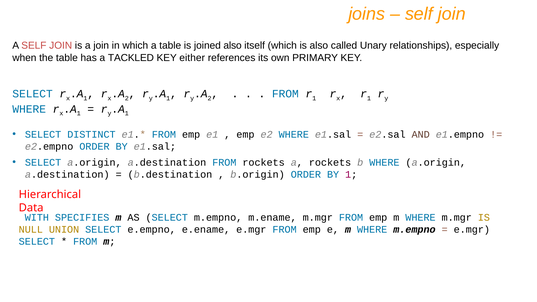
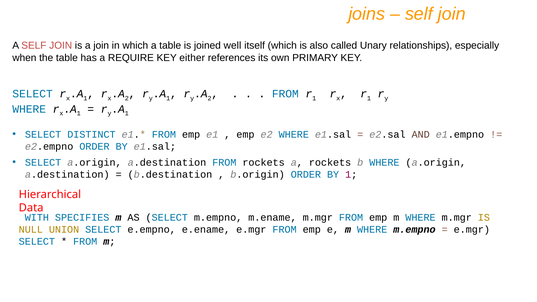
joined also: also -> well (232, 46)
TACKLED: TACKLED -> REQUIRE (131, 58)
